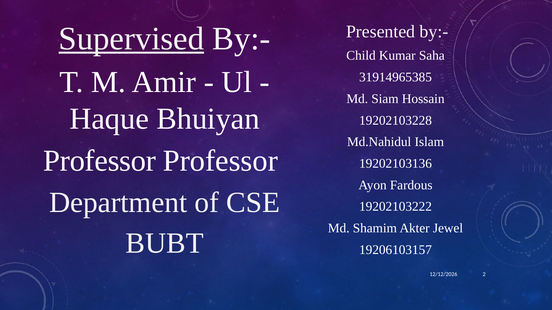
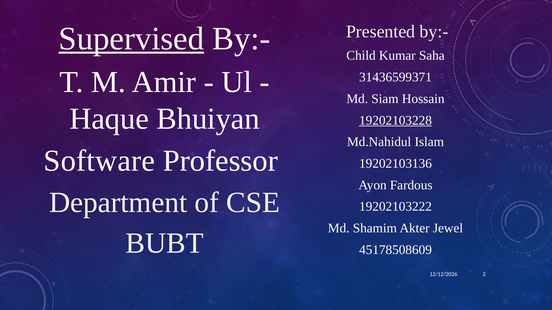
31914965385: 31914965385 -> 31436599371 (395, 77)
19202103228 underline: none -> present (395, 121)
Professor: Professor -> Software (99, 161)
19206103157: 19206103157 -> 45178508609 (395, 250)
